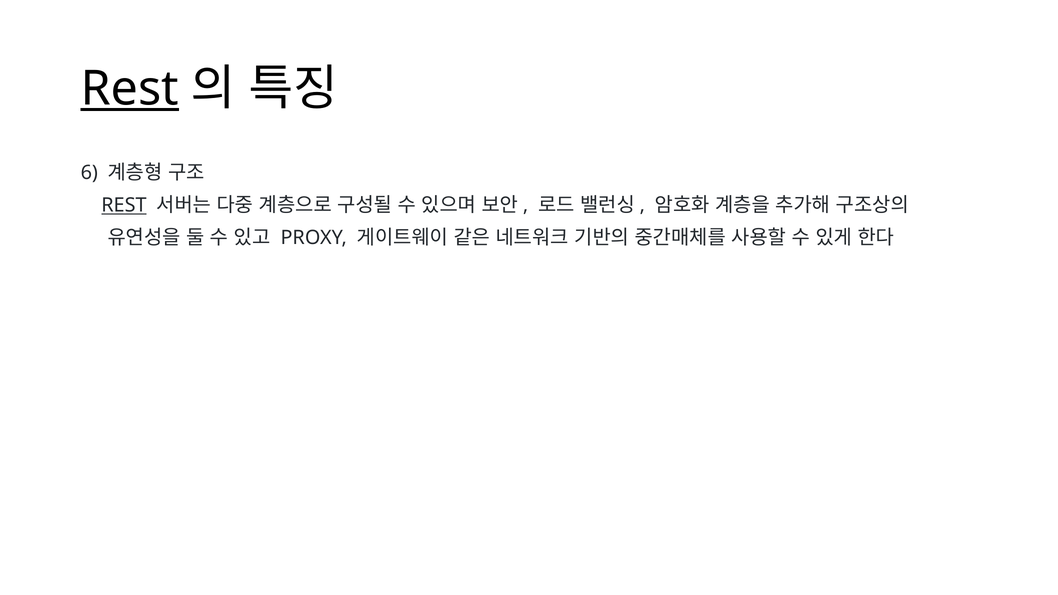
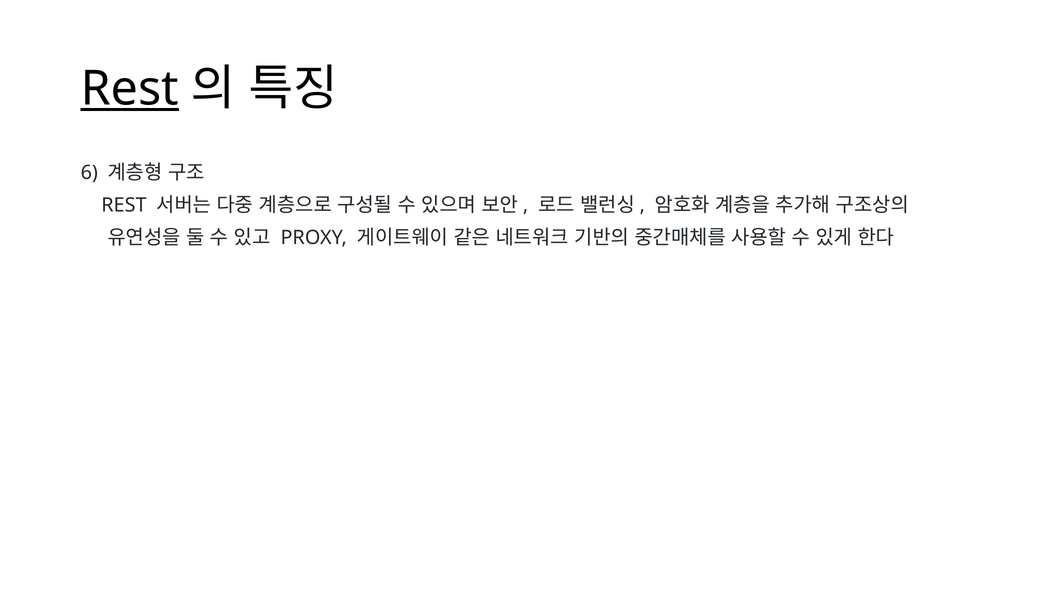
REST underline: present -> none (124, 205)
